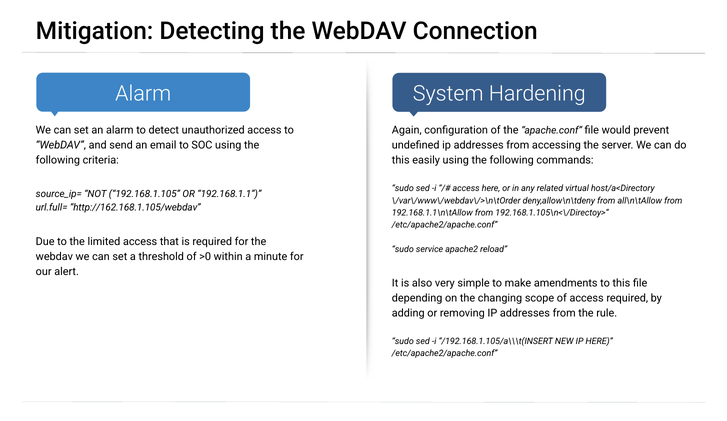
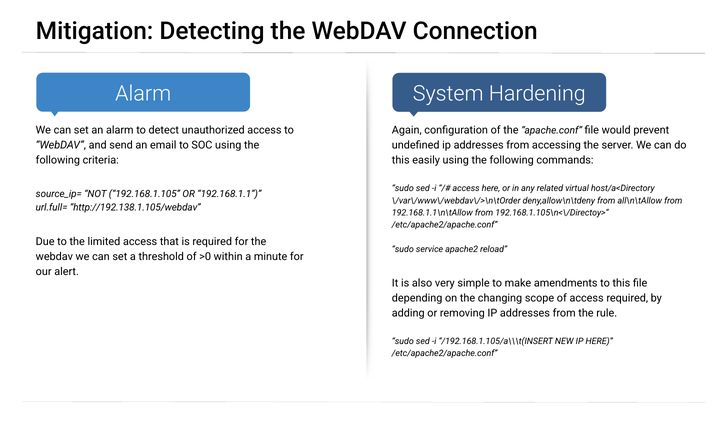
http://162.168.1.105/webdav: http://162.168.1.105/webdav -> http://192.138.1.105/webdav (135, 208)
